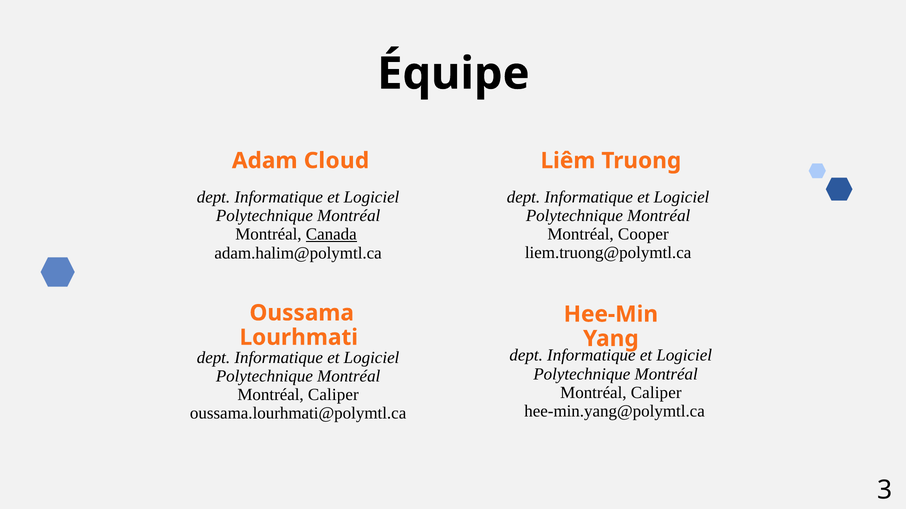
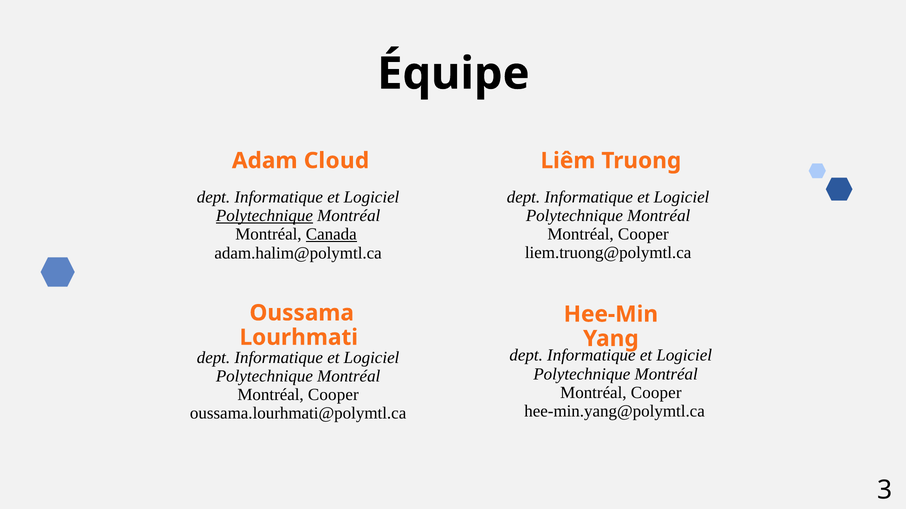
Polytechnique underline: none -> present (264, 216)
Caliper: Caliper -> Cooper (656, 393)
Caliper: Caliper -> Cooper (333, 395)
